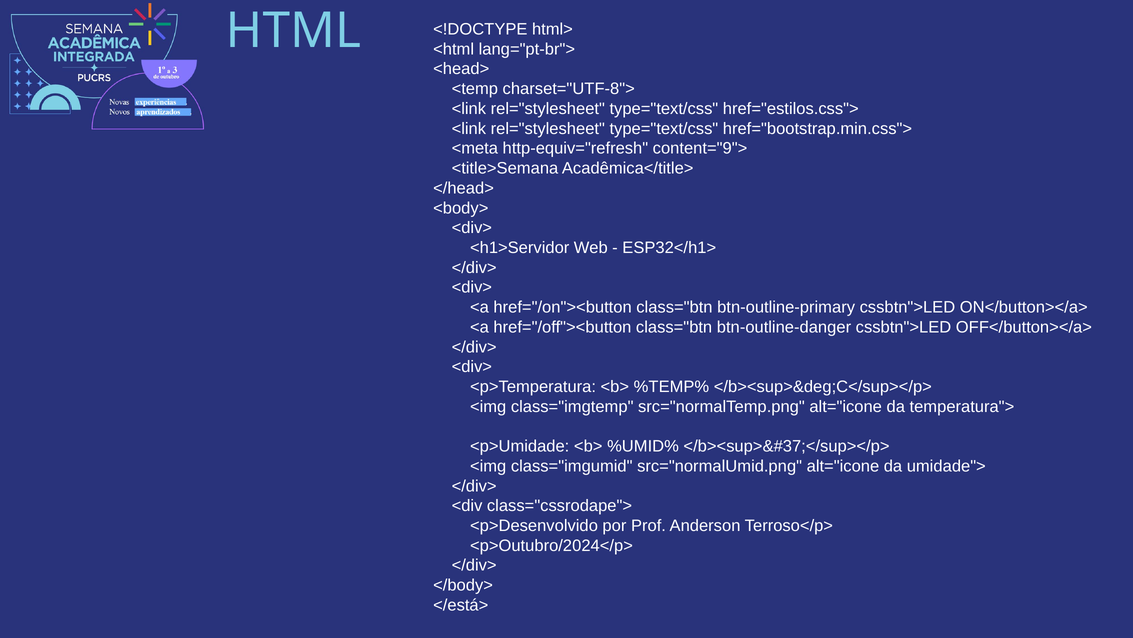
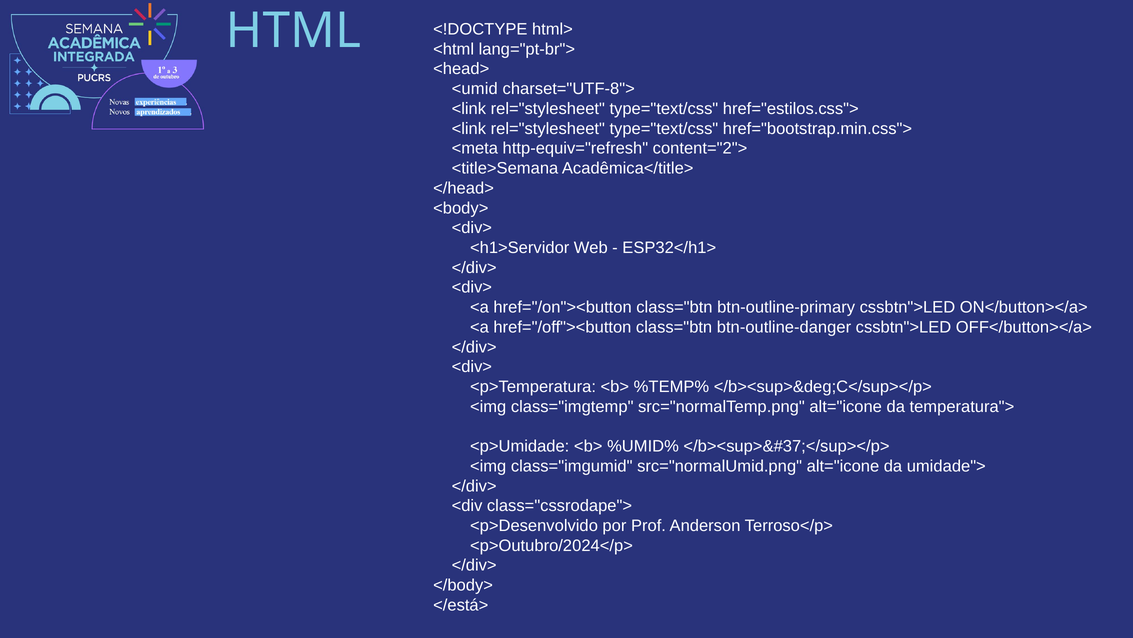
<temp: <temp -> <umid (475, 89)
content="9">: content="9"> -> content="2"> (700, 148)
